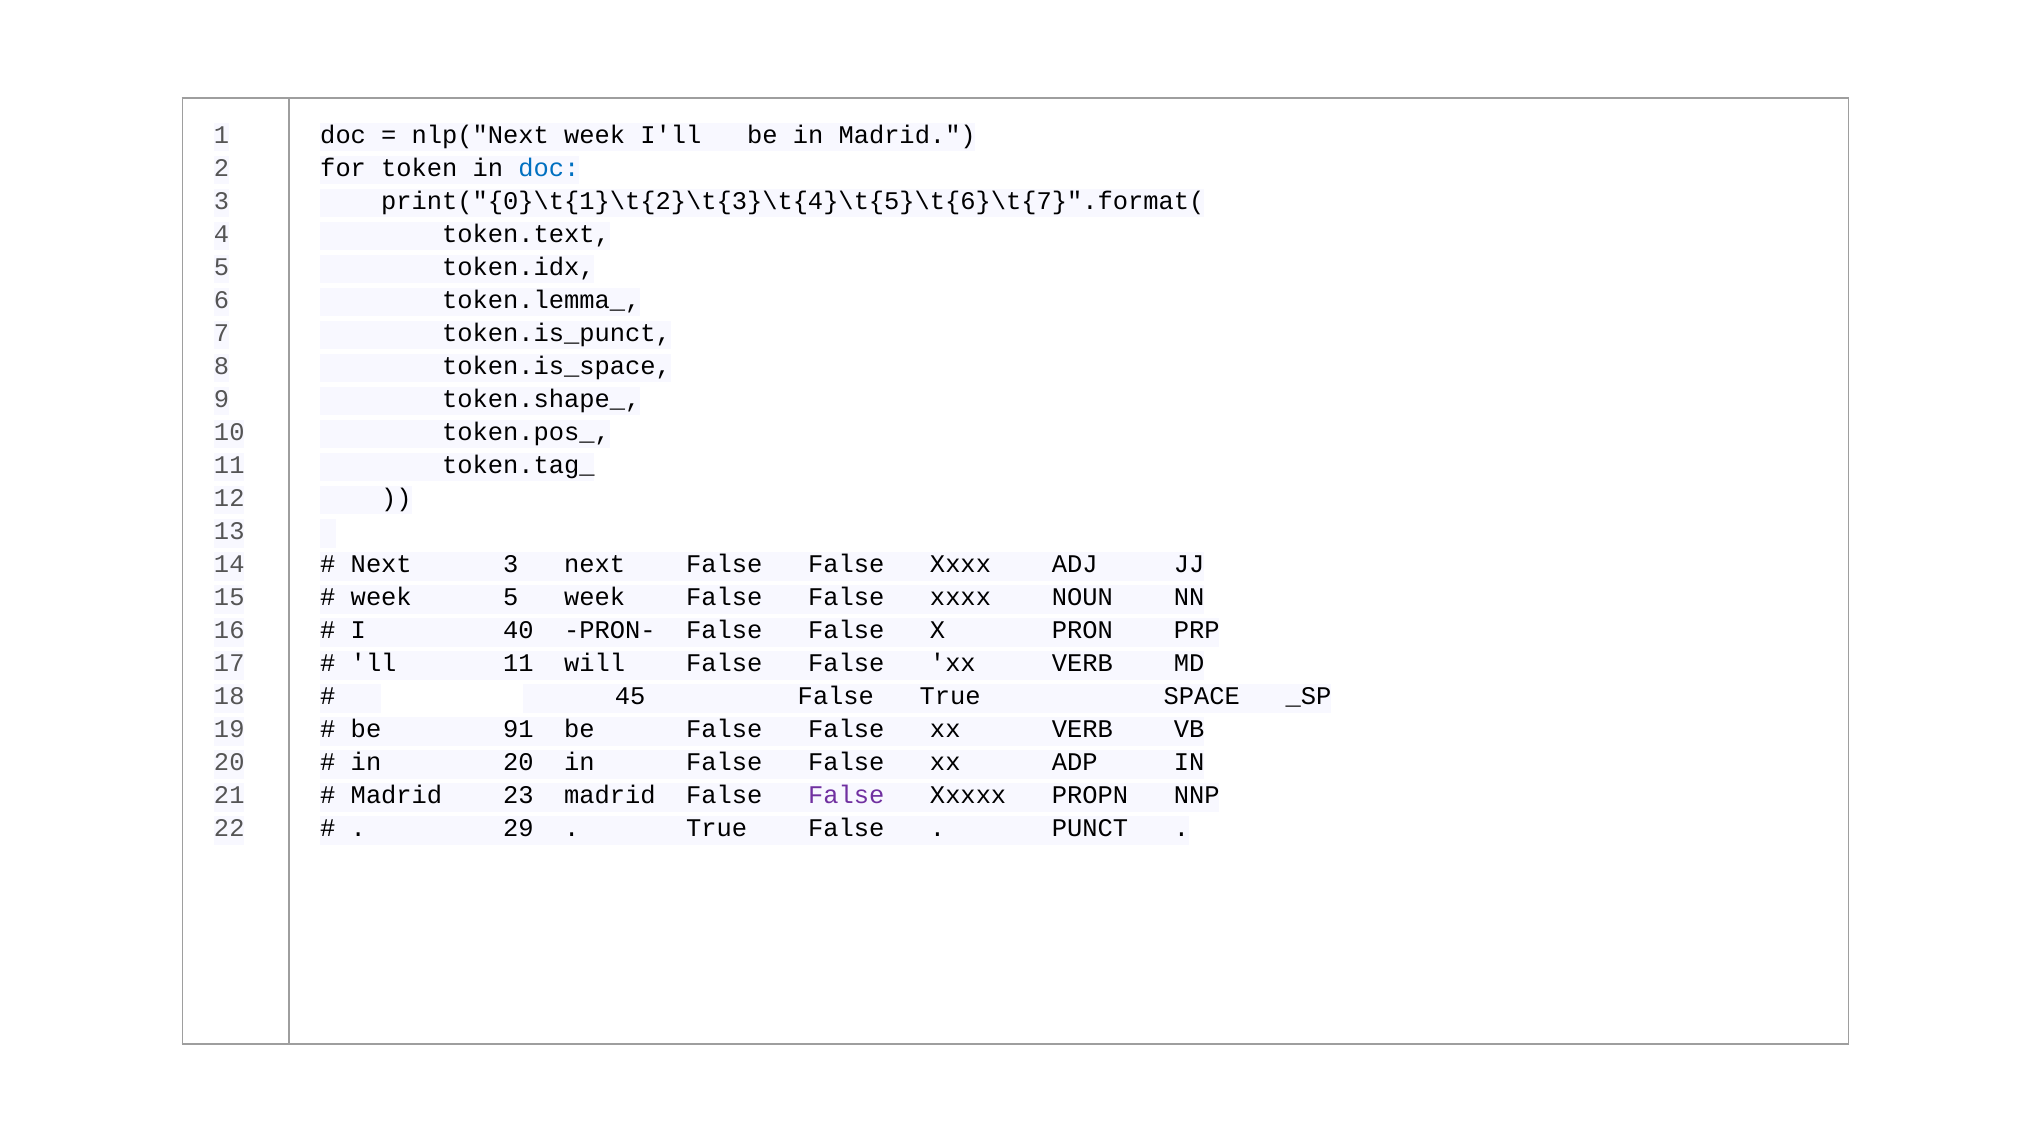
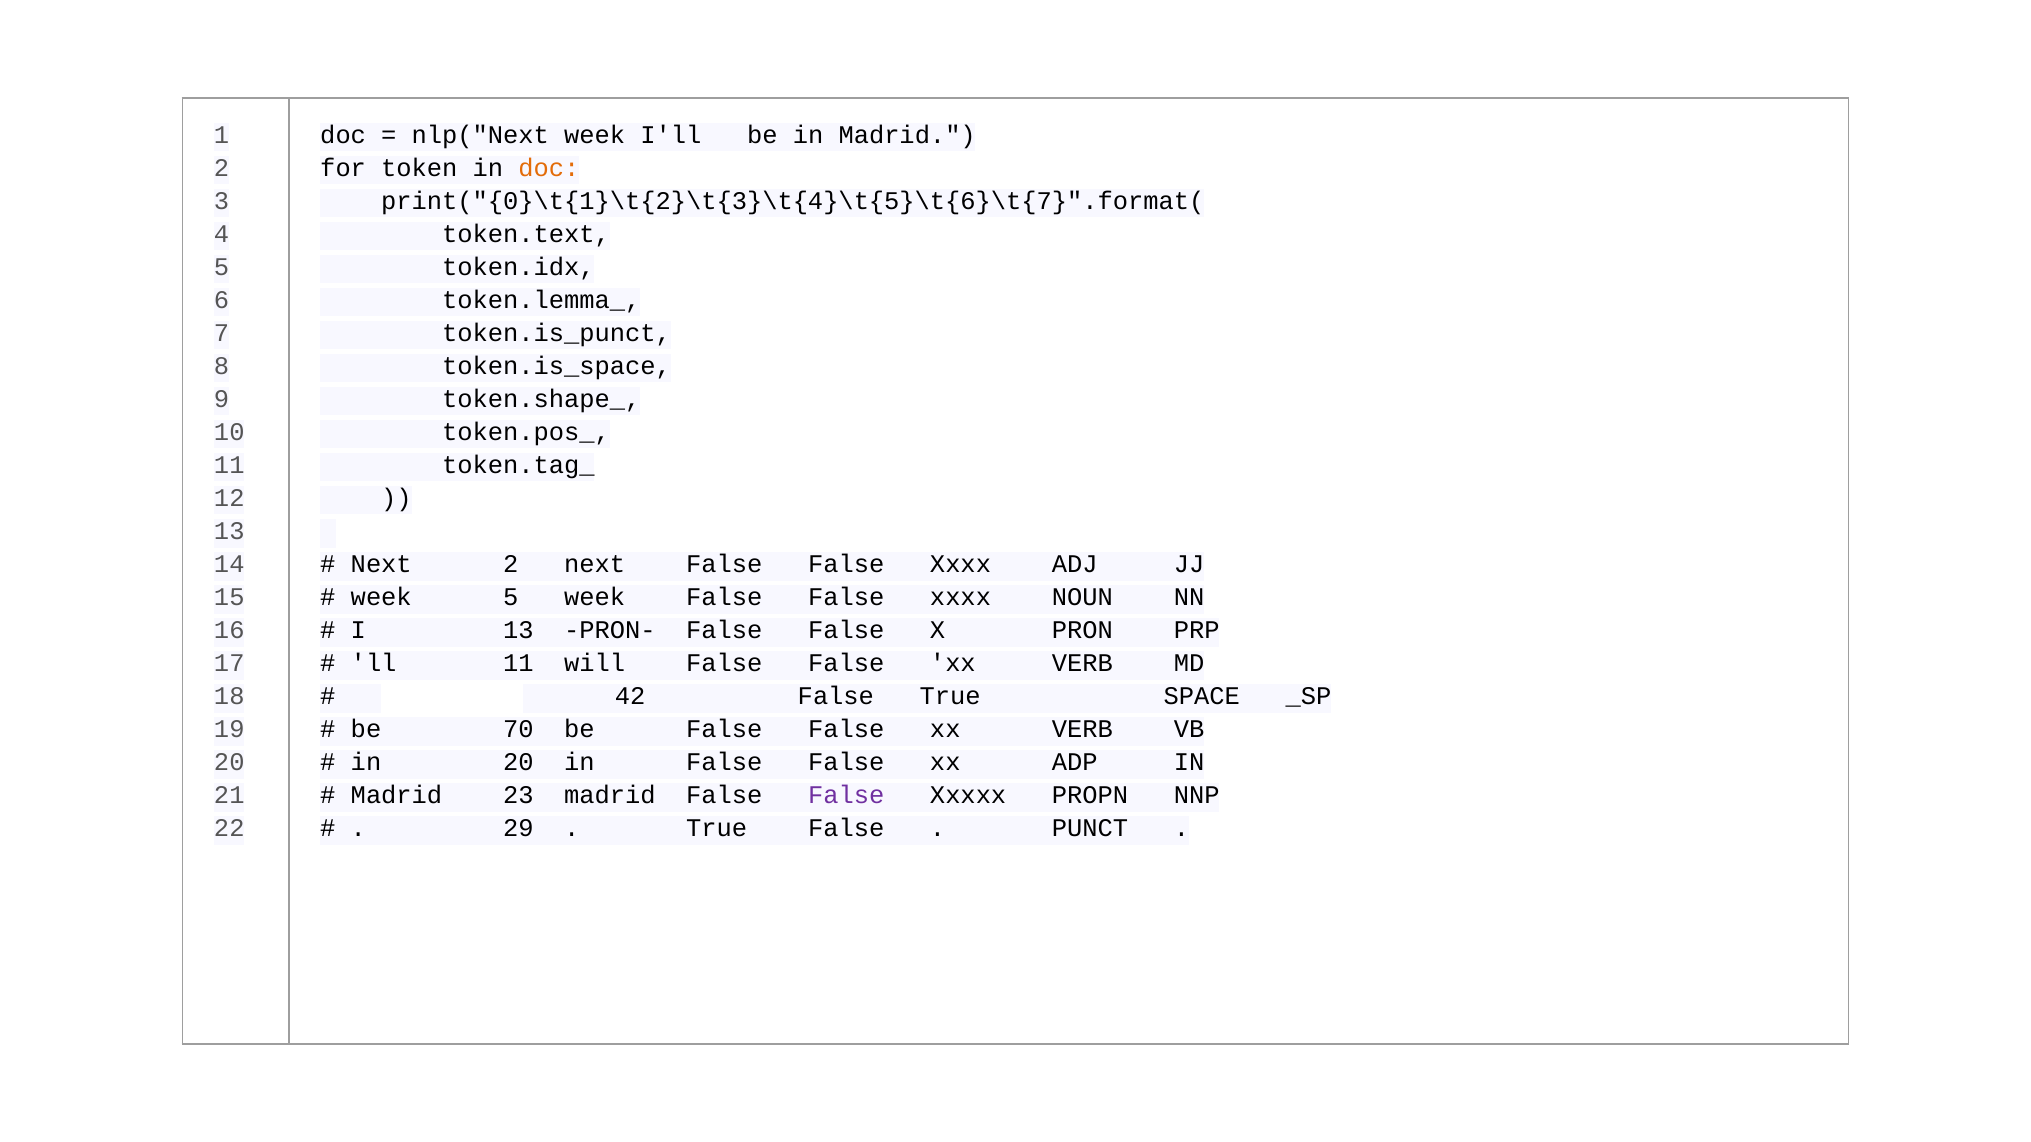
doc colour: blue -> orange (549, 168)
Next 3: 3 -> 2 (511, 565)
I 40: 40 -> 13 (518, 631)
45: 45 -> 42 (630, 697)
91: 91 -> 70 (518, 730)
